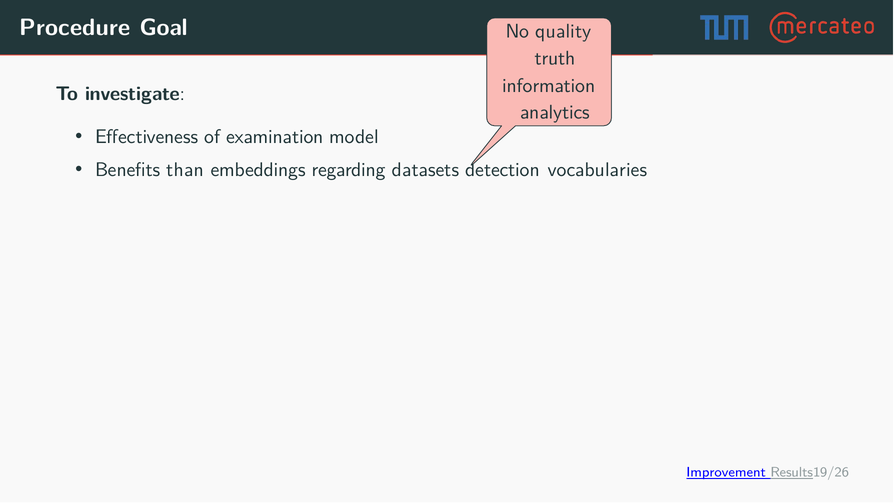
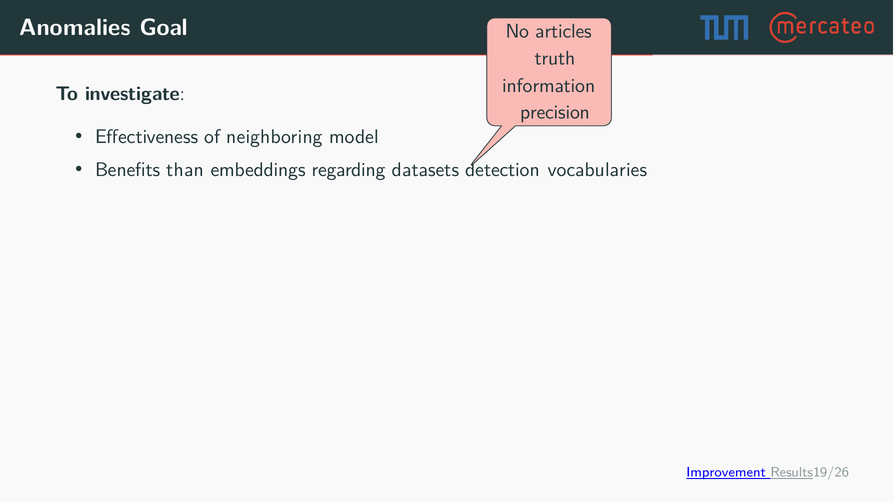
Procedure: Procedure -> Anomalies (75, 28)
quality: quality -> articles (564, 31)
analytics: analytics -> precision (555, 113)
examination: examination -> neighboring (275, 137)
